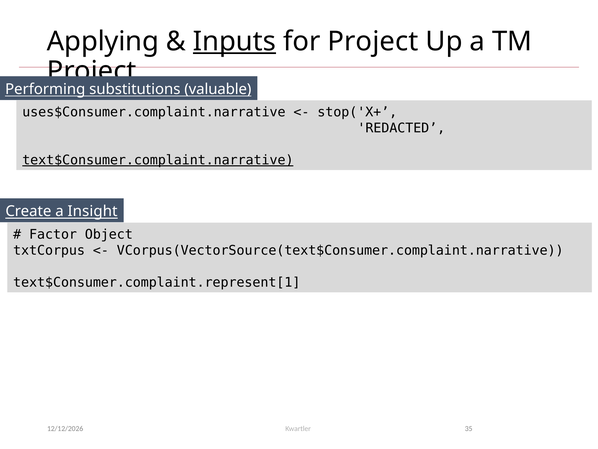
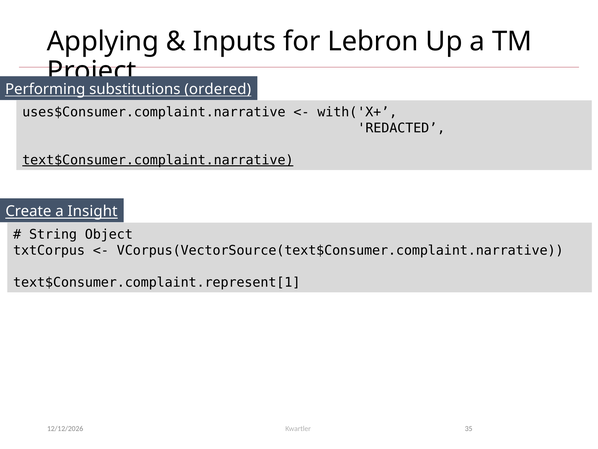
Inputs underline: present -> none (234, 41)
for Project: Project -> Lebron (373, 41)
valuable: valuable -> ordered (218, 89)
stop('X+: stop('X+ -> with('X+ (357, 112)
Factor: Factor -> String (53, 234)
